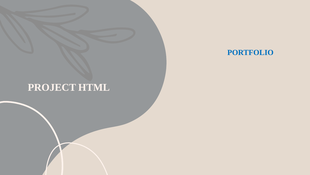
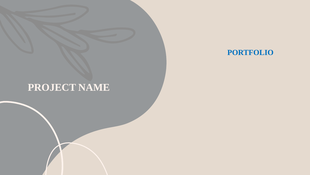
HTML: HTML -> NAME (94, 87)
